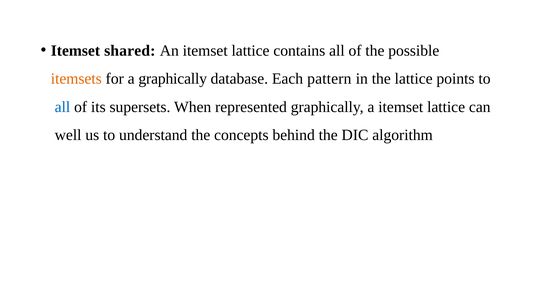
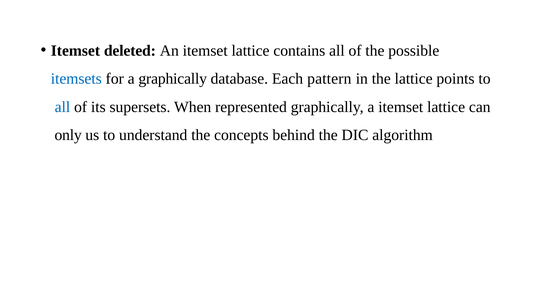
shared: shared -> deleted (130, 51)
itemsets colour: orange -> blue (76, 79)
well: well -> only (68, 135)
